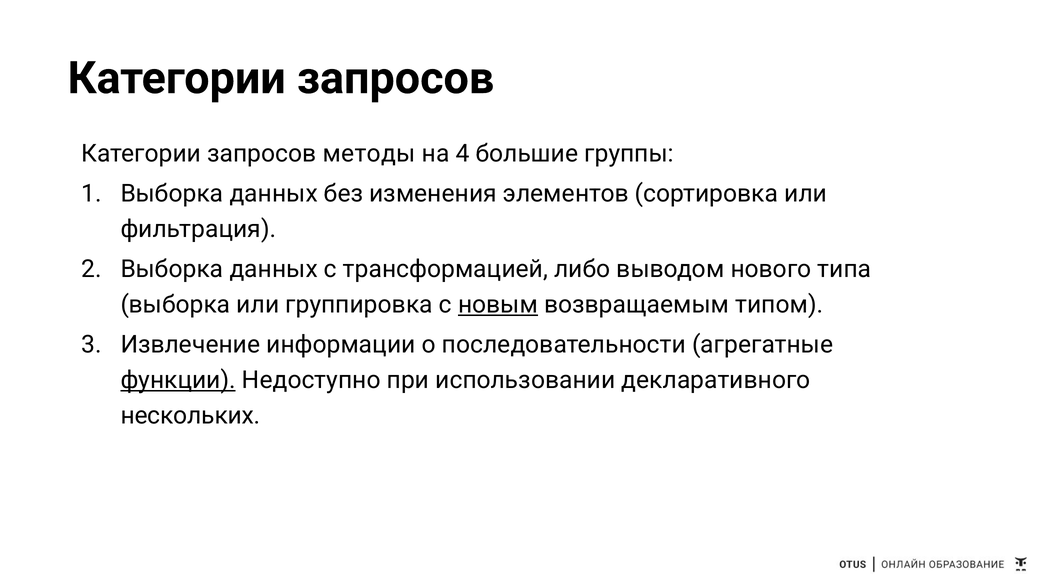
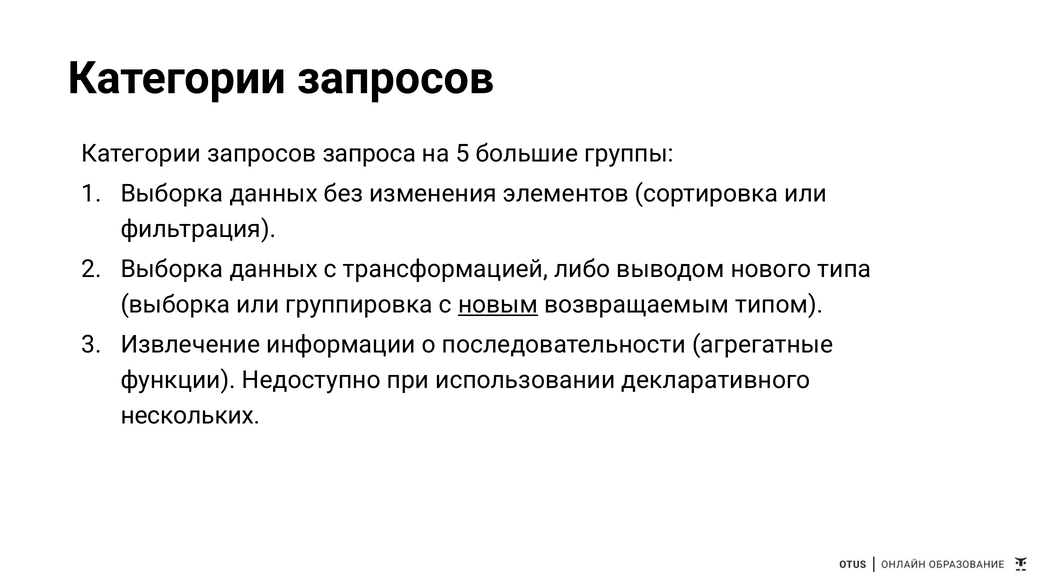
методы: методы -> запроса (369, 154)
4: 4 -> 5 (463, 154)
функции underline: present -> none (178, 380)
